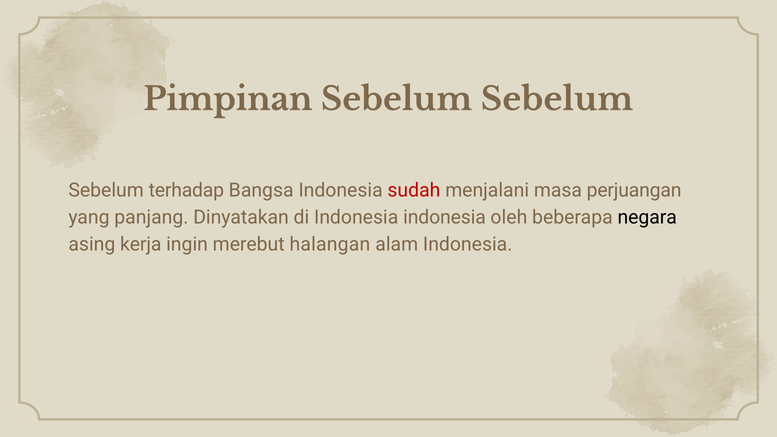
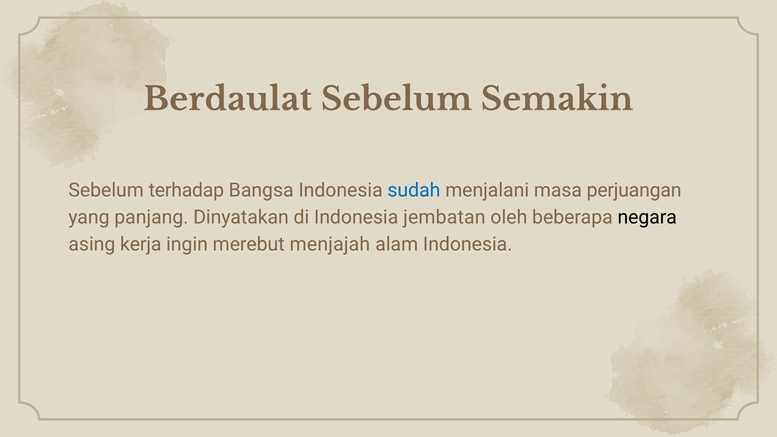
Pimpinan: Pimpinan -> Berdaulat (228, 99)
Sebelum: Sebelum -> Semakin (557, 99)
sudah colour: red -> blue (414, 191)
Indonesia indonesia: indonesia -> jembatan (444, 217)
halangan: halangan -> menjajah (330, 244)
